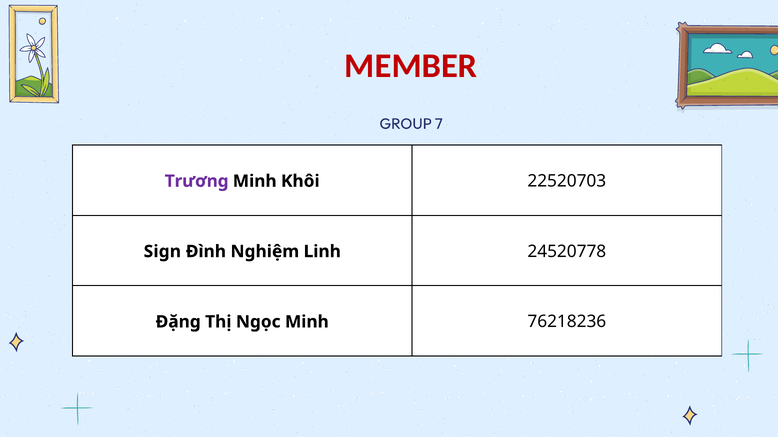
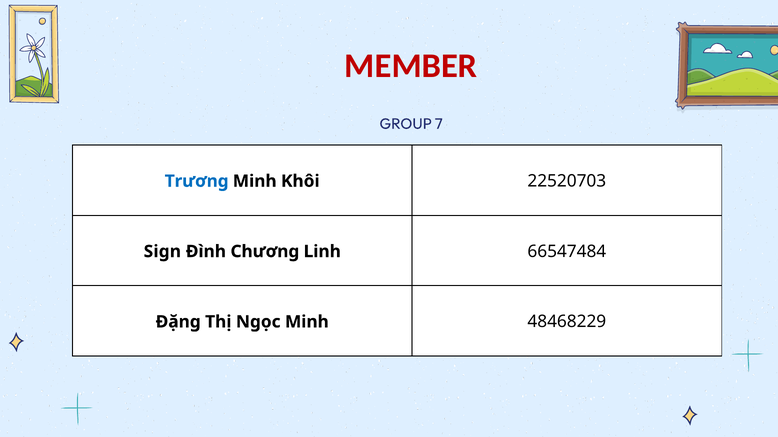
Trương colour: purple -> blue (197, 181)
Nghiệm: Nghiệm -> Chương (265, 252)
24520778: 24520778 -> 66547484 (567, 252)
76218236: 76218236 -> 48468229 (567, 322)
